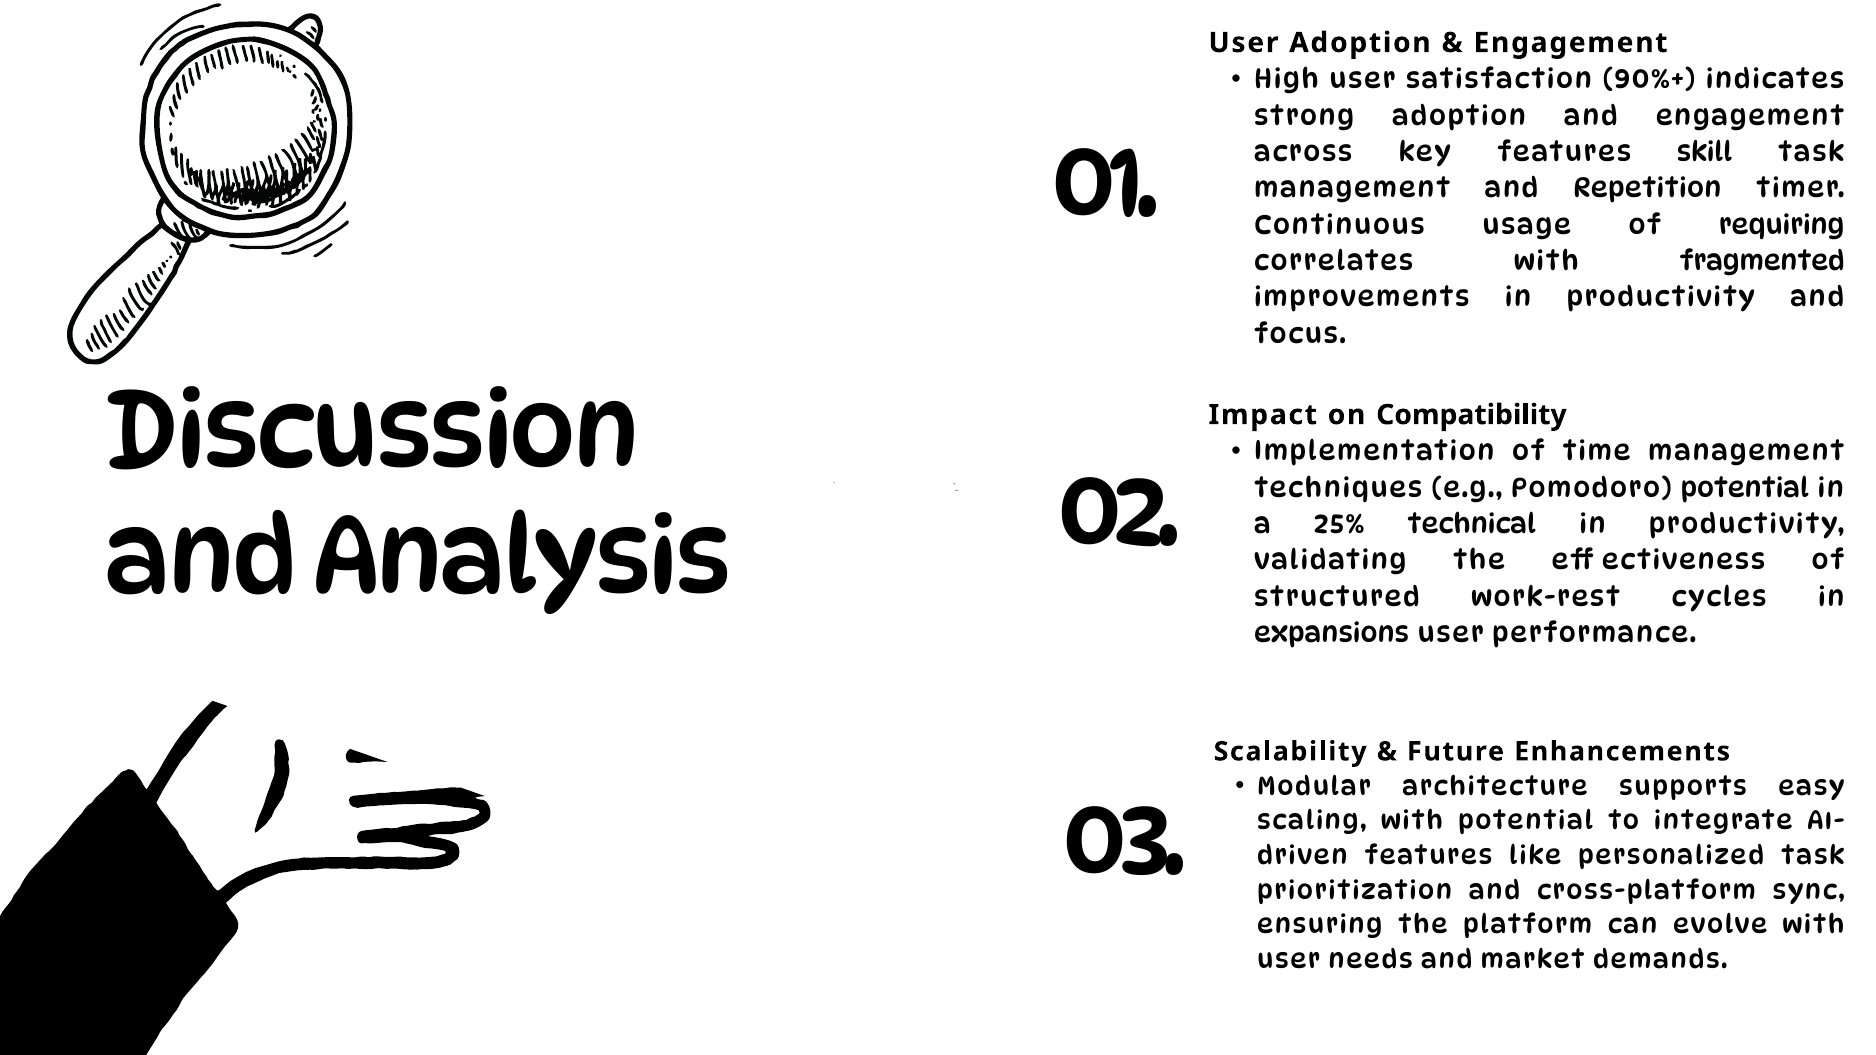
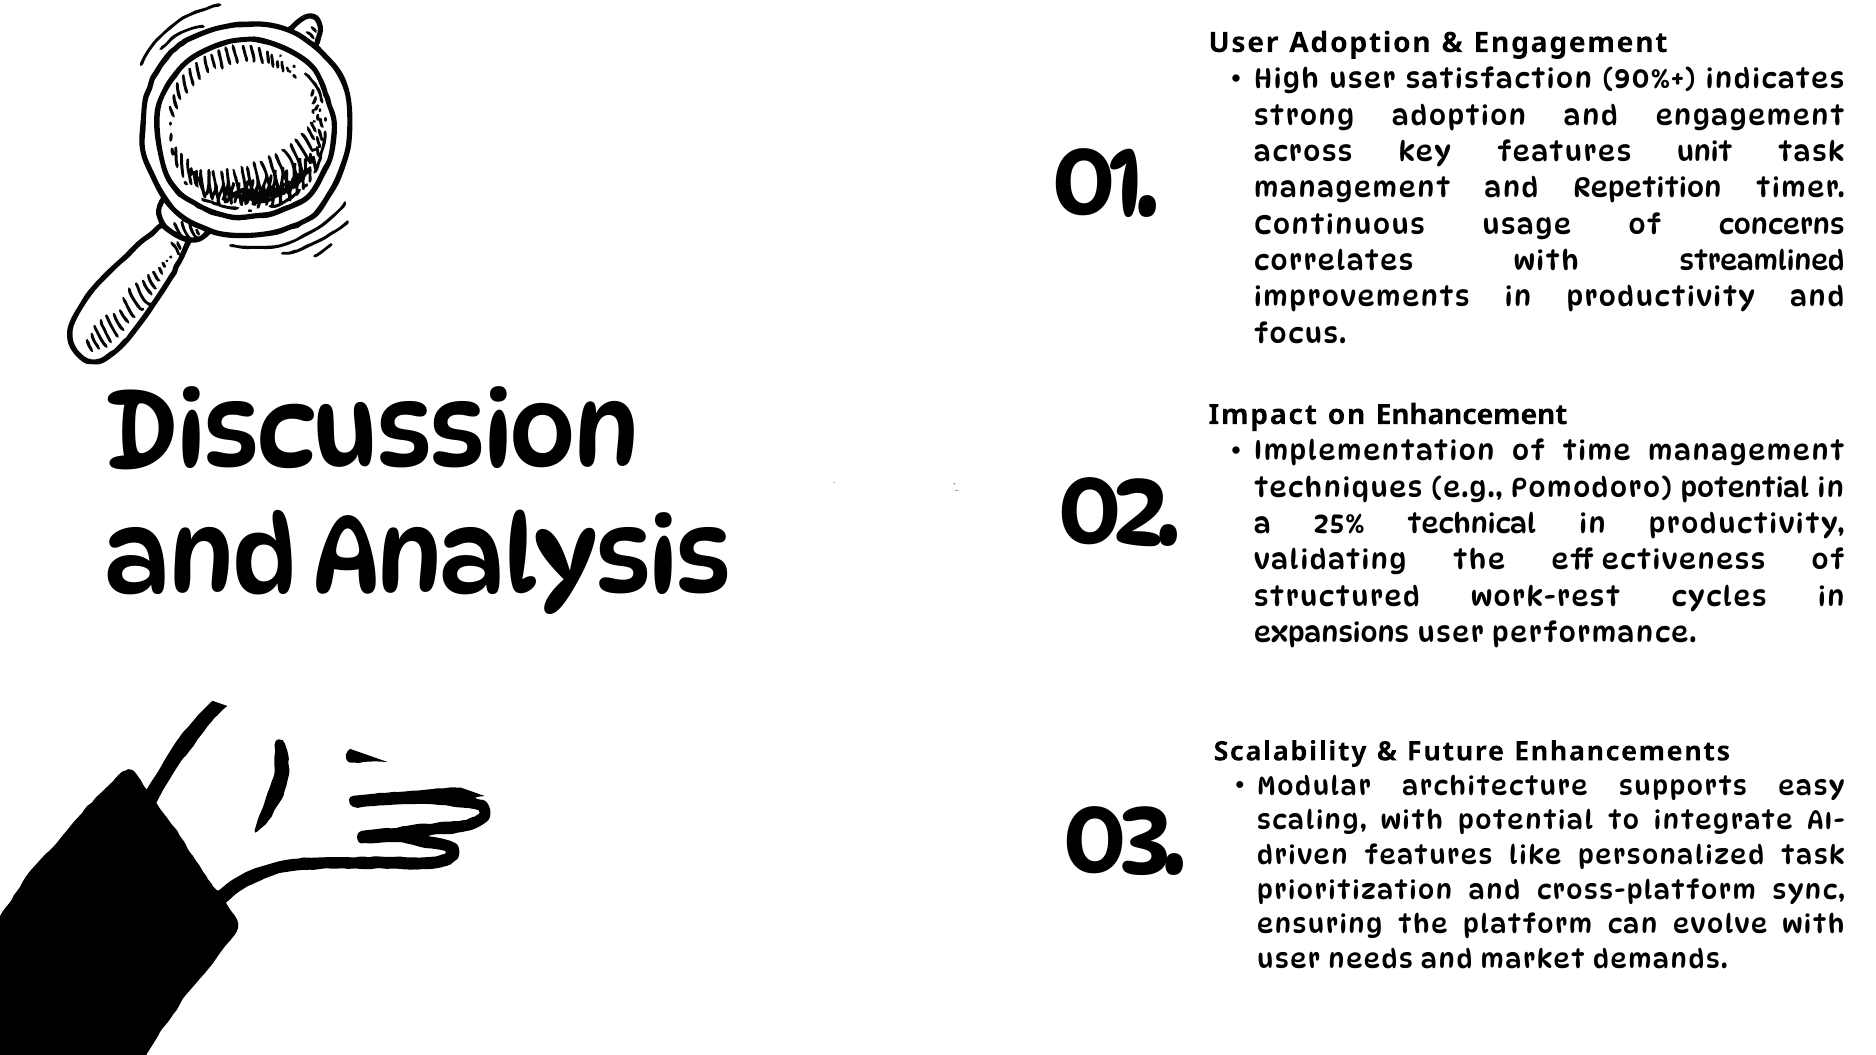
skill: skill -> unit (1705, 153)
requiring: requiring -> concerns (1782, 225)
fragmented: fragmented -> streamlined (1762, 262)
Compatibility: Compatibility -> Enhancement (1472, 415)
